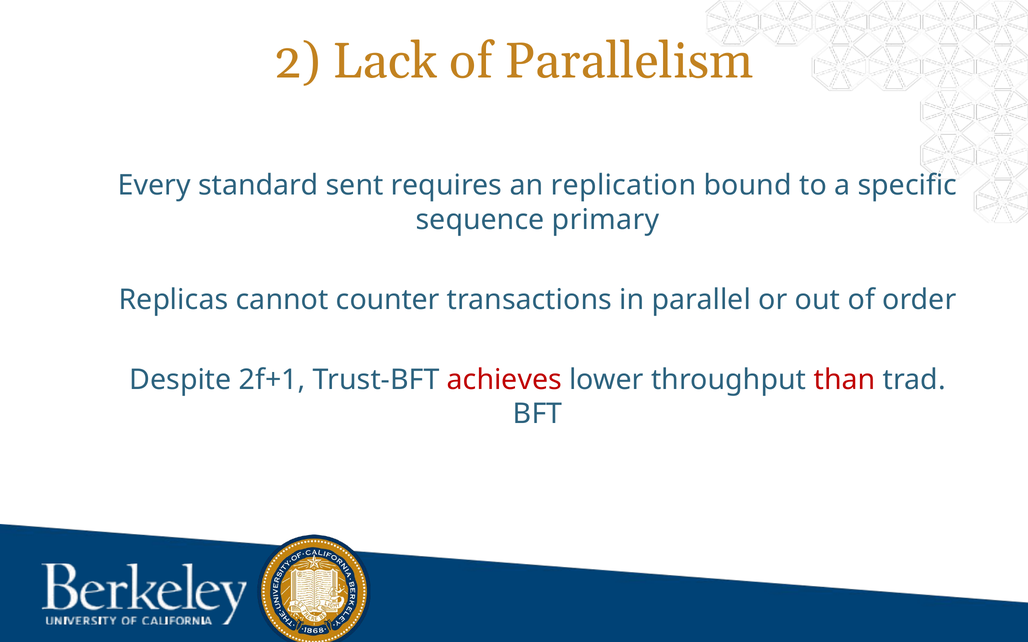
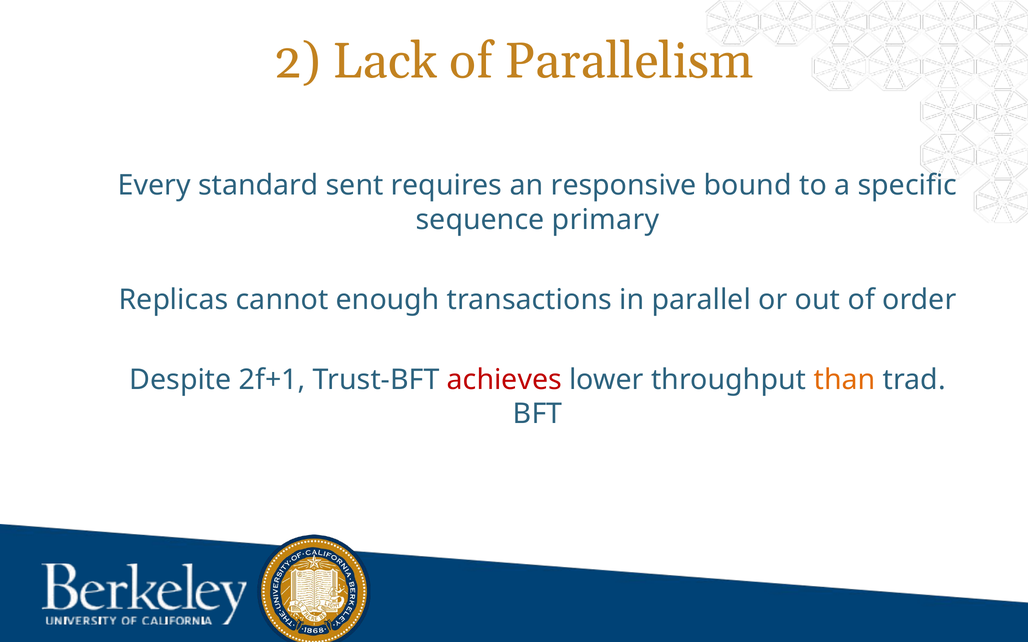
replication: replication -> responsive (624, 185)
counter: counter -> enough (388, 300)
than colour: red -> orange (845, 380)
